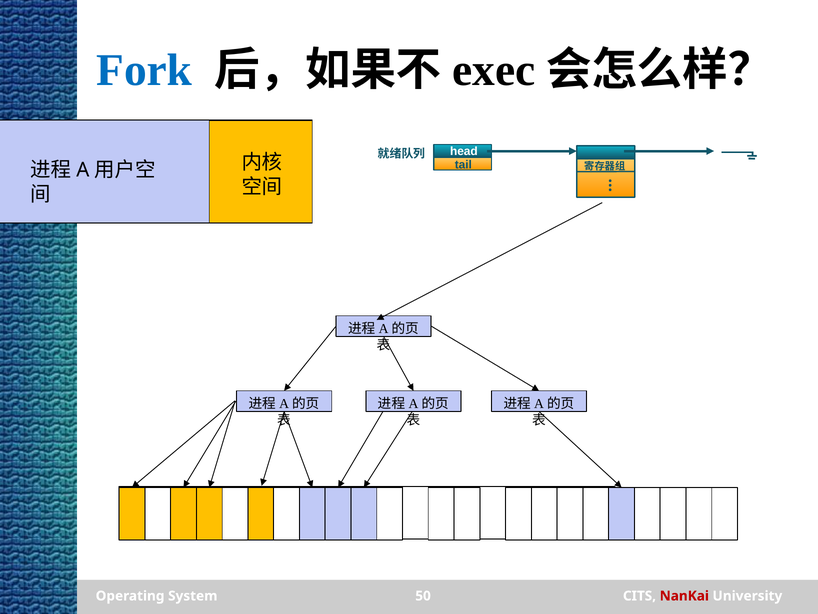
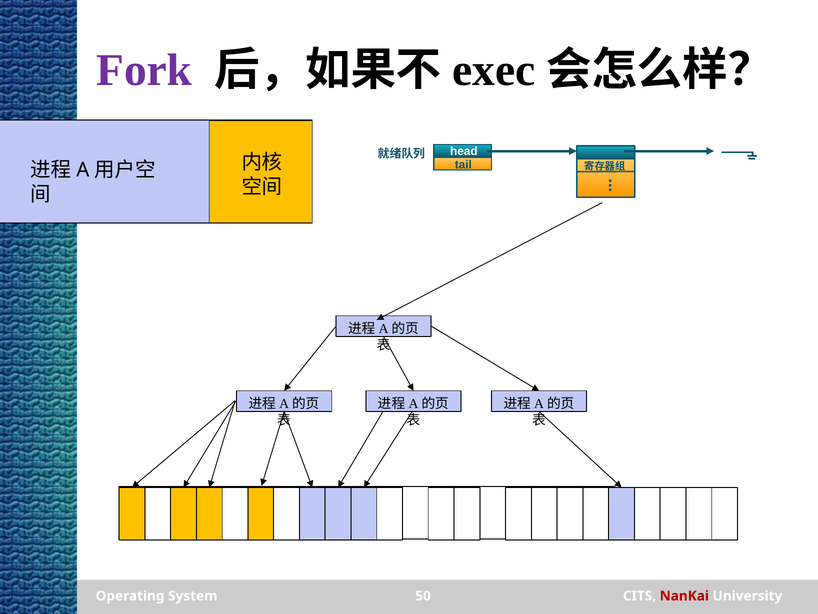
Fork colour: blue -> purple (144, 70)
